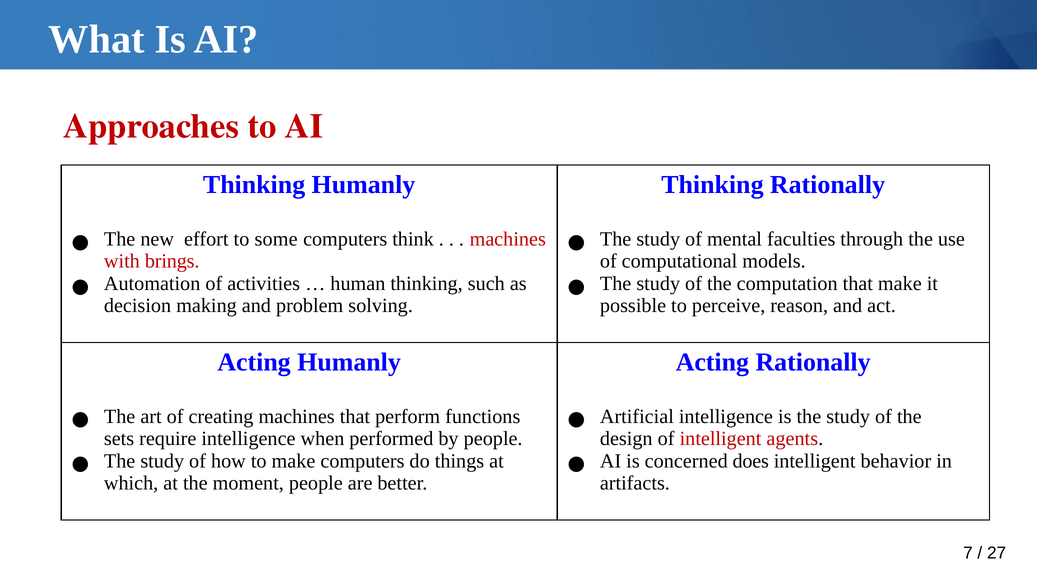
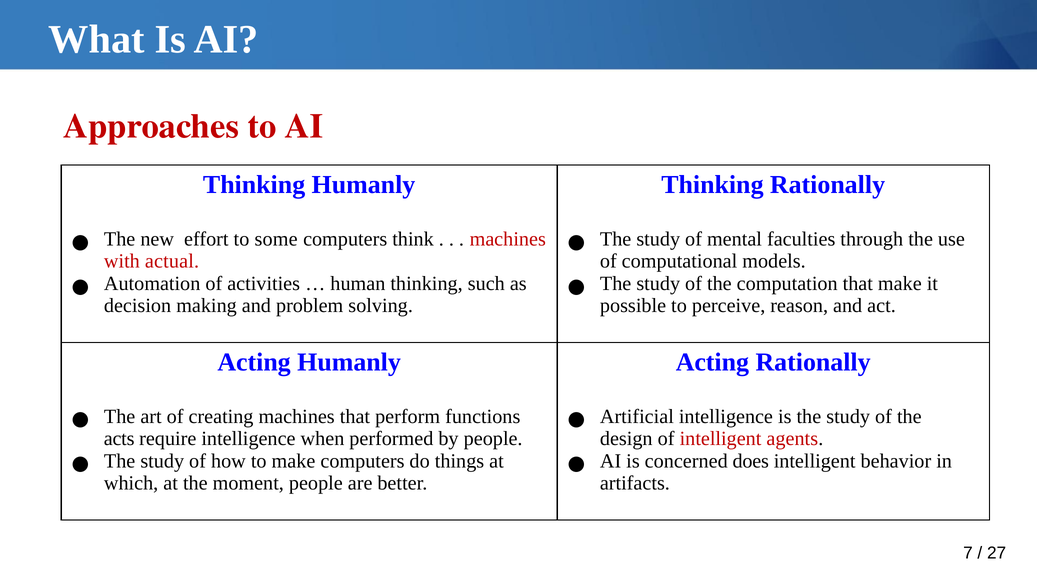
brings: brings -> actual (172, 261)
sets: sets -> acts (119, 439)
